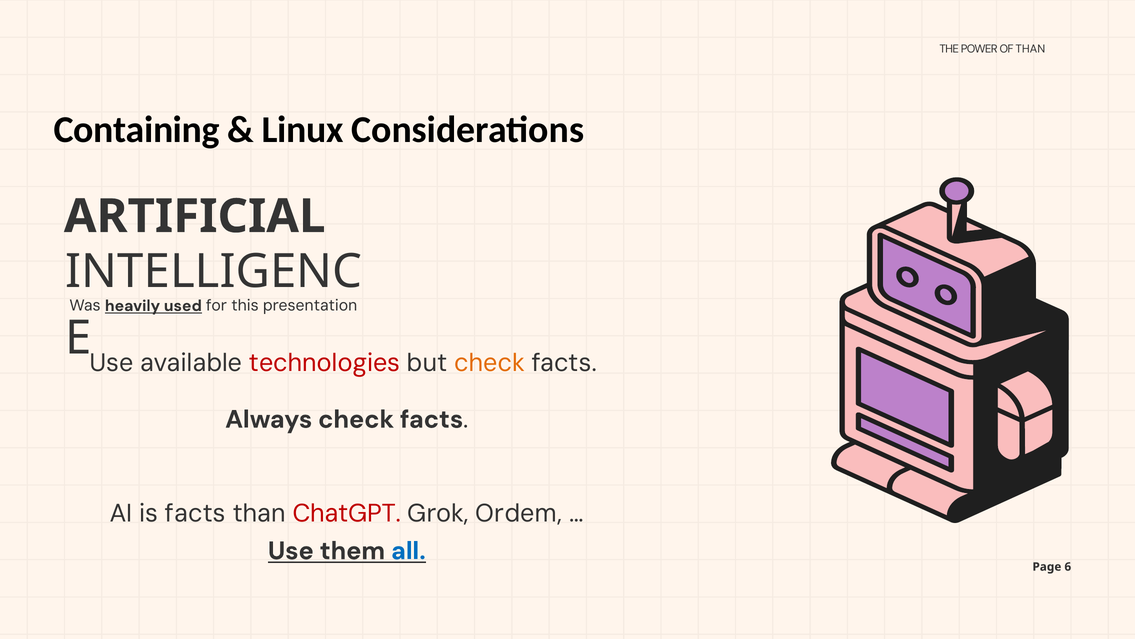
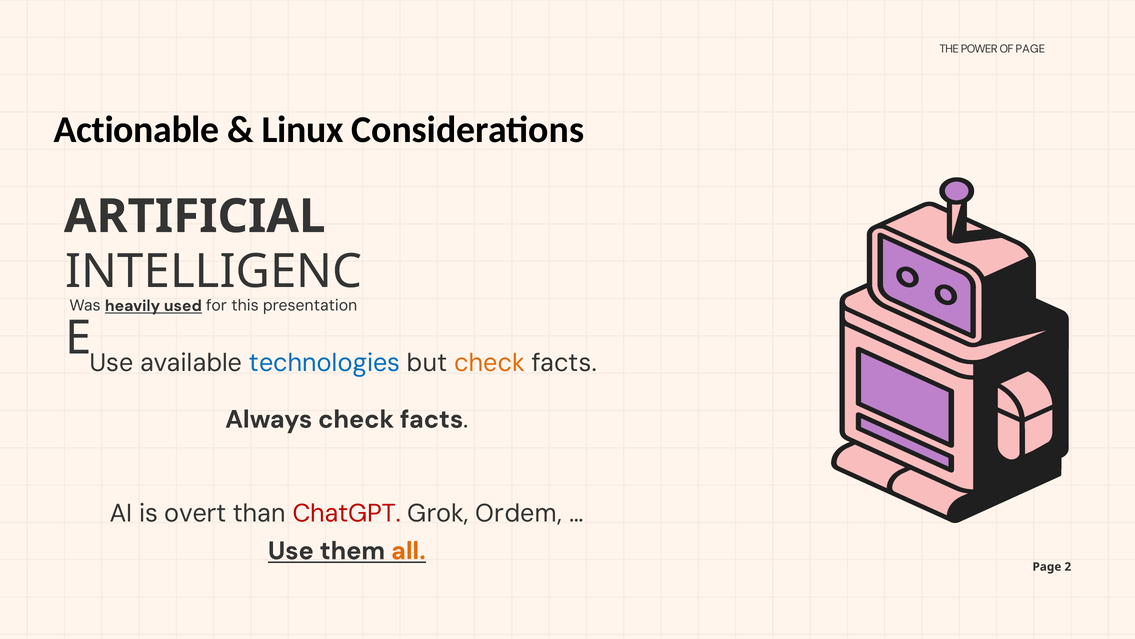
OF THAN: THAN -> PAGE (1030, 49)
Containing: Containing -> Actionable (137, 130)
technologies colour: red -> blue (325, 363)
is facts: facts -> overt (195, 513)
all colour: blue -> orange (408, 550)
6: 6 -> 2 (1068, 566)
